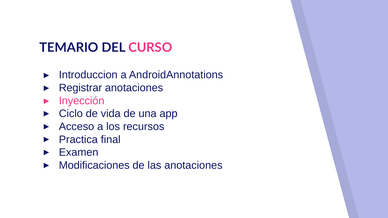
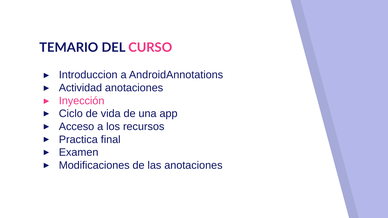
Registrar: Registrar -> Actividad (80, 88)
